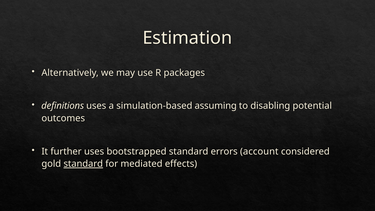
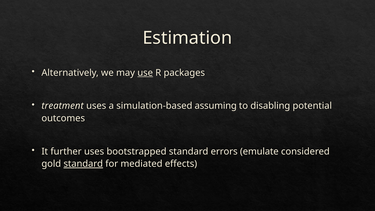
use underline: none -> present (145, 73)
definitions: definitions -> treatment (63, 106)
account: account -> emulate (259, 151)
